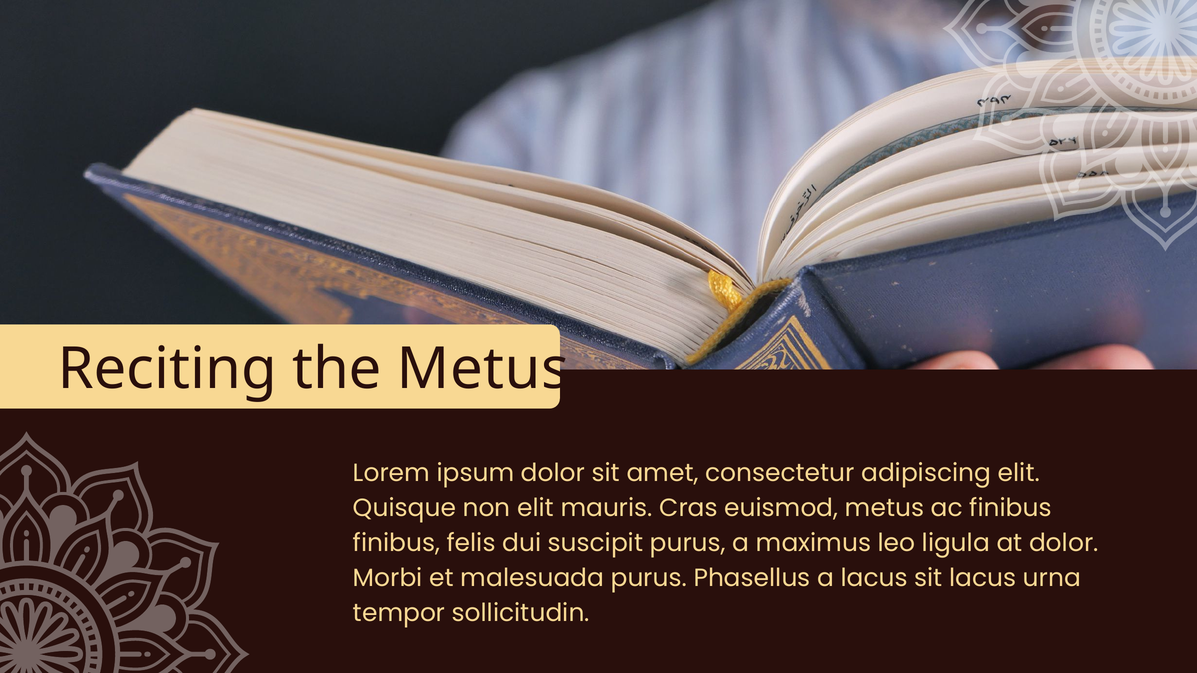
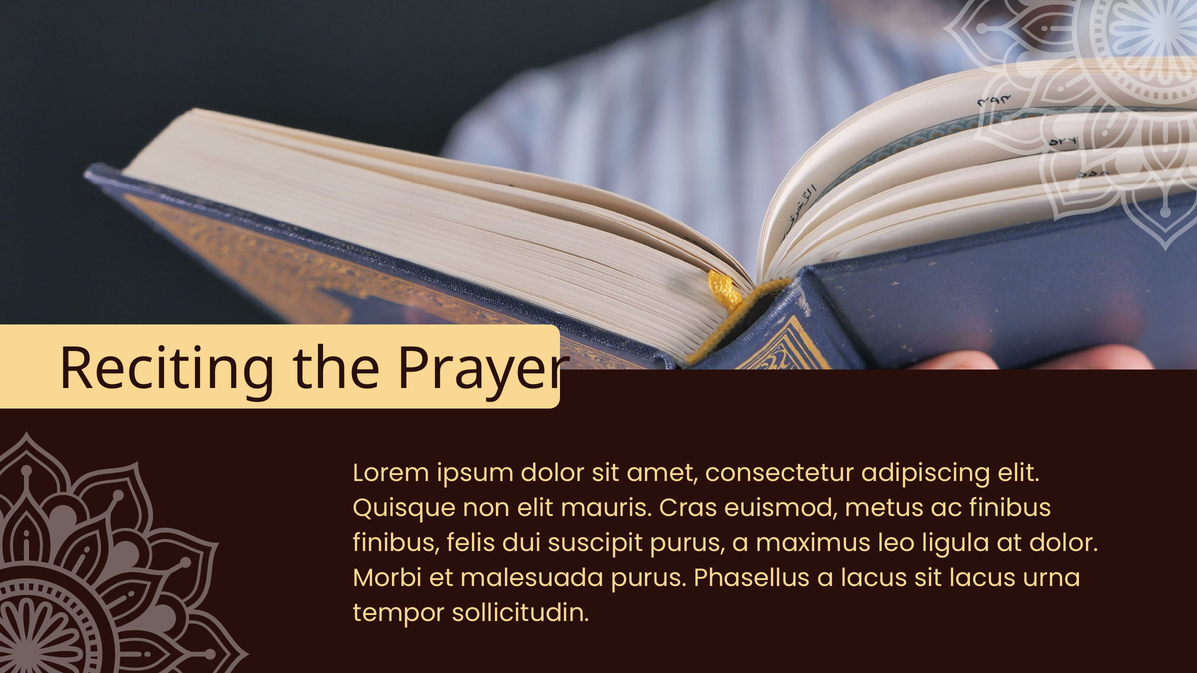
the Metus: Metus -> Prayer (483, 369)
